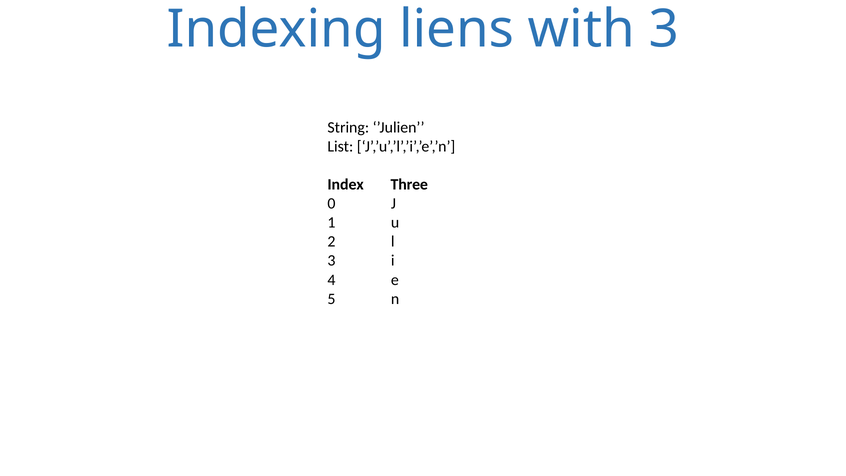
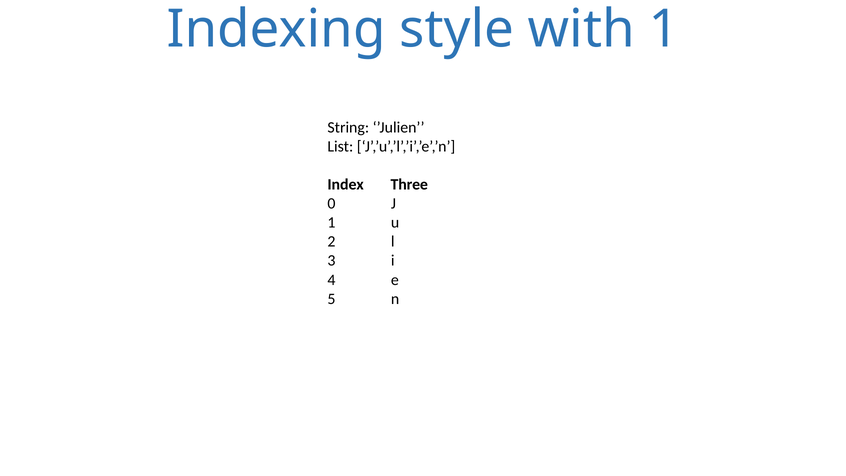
liens: liens -> style (457, 29)
with 3: 3 -> 1 (664, 29)
